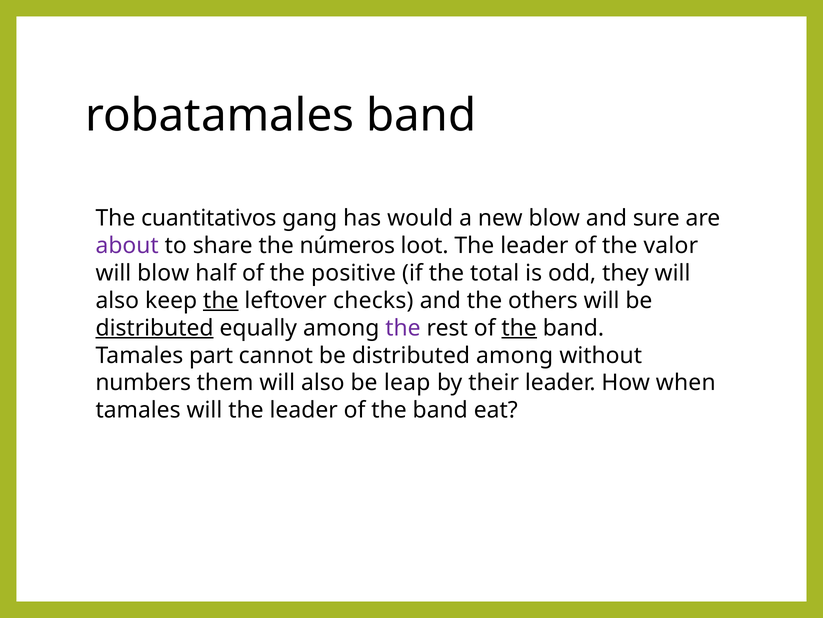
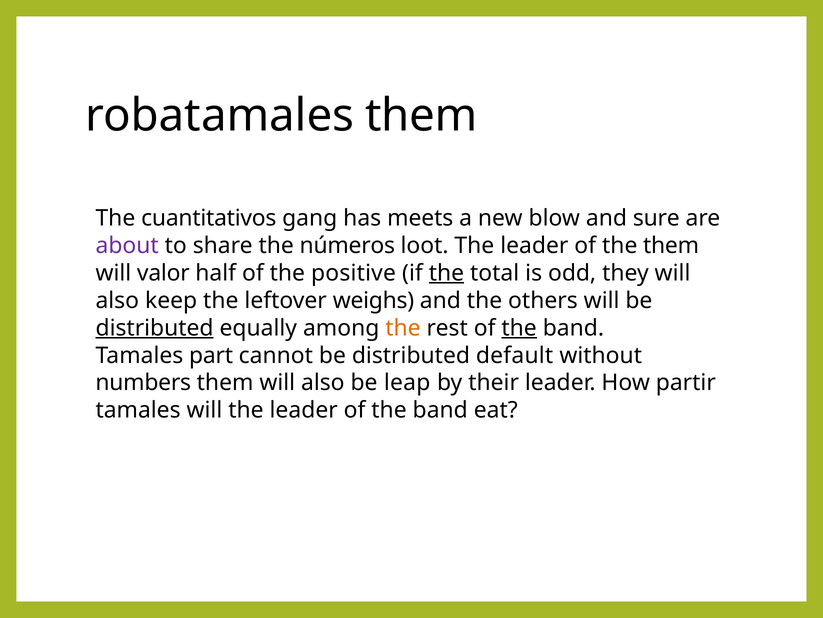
robatamales band: band -> them (421, 116)
would: would -> meets (420, 218)
the valor: valor -> them (671, 245)
will blow: blow -> valor (163, 273)
the underline: none -> present (446, 273)
the underline: present -> none (221, 300)
checks: checks -> weighs (373, 300)
the colour: purple -> orange (403, 328)
distributed among: among -> default (515, 355)
when: when -> partir (686, 382)
